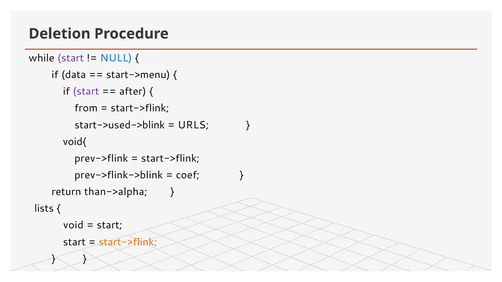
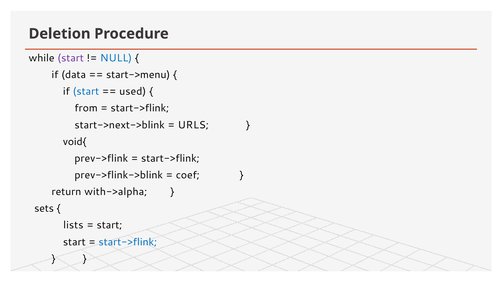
start colour: purple -> blue (86, 92)
after: after -> used (133, 92)
start->used->blink: start->used->blink -> start->next->blink (120, 125)
than->alpha: than->alpha -> with->alpha (116, 192)
lists: lists -> sets (44, 209)
void: void -> lists (73, 225)
start->flink colour: orange -> blue (128, 242)
